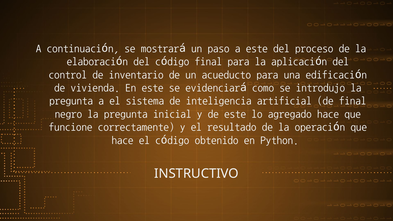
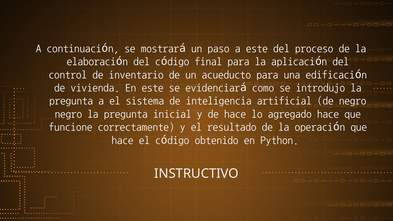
de final: final -> negro (353, 101)
de este: este -> hace (235, 114)
